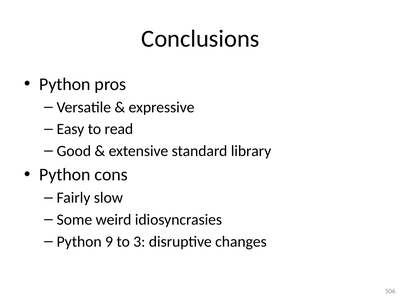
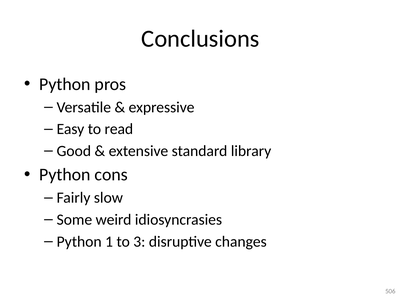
9: 9 -> 1 (109, 241)
